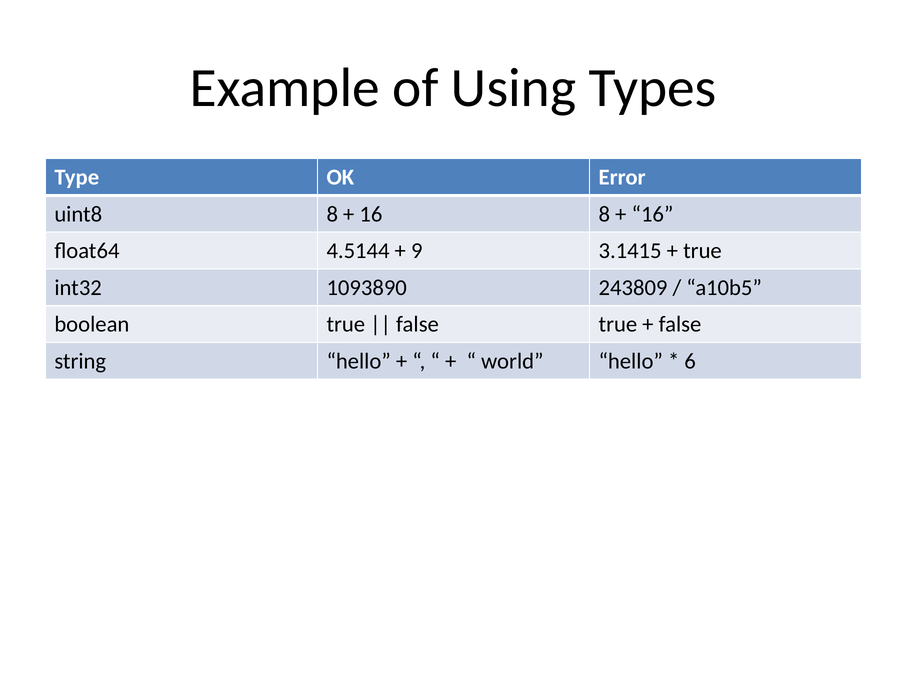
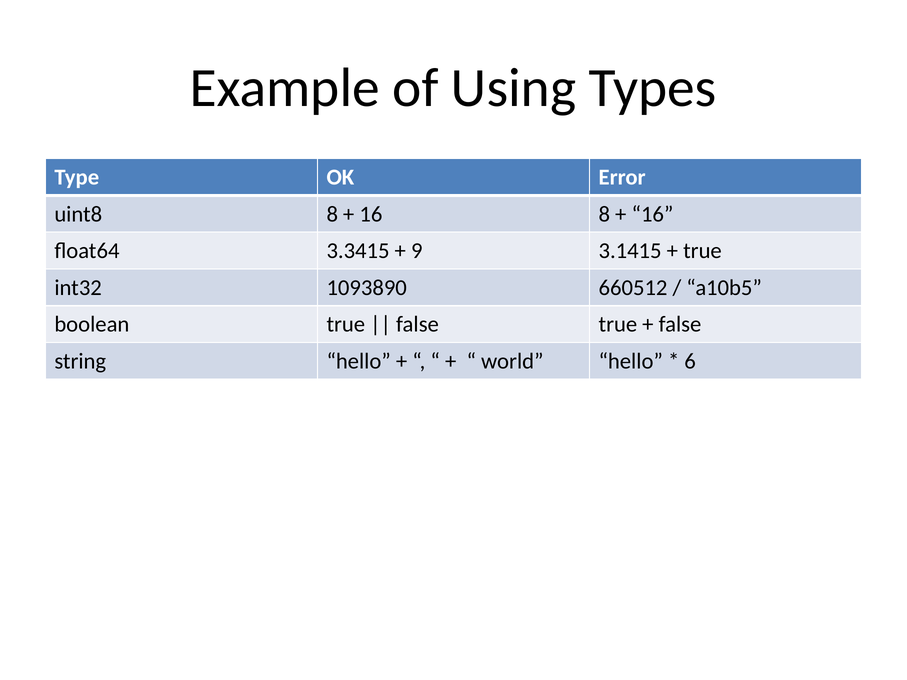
4.5144: 4.5144 -> 3.3415 (358, 251)
243809: 243809 -> 660512 (633, 288)
